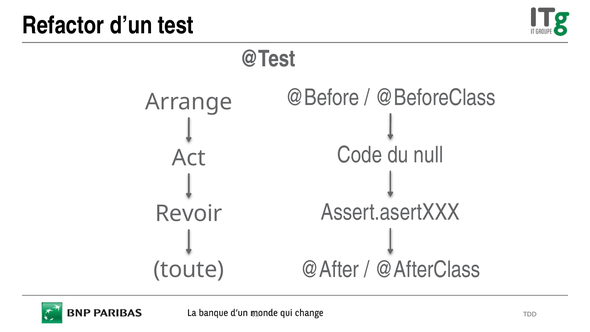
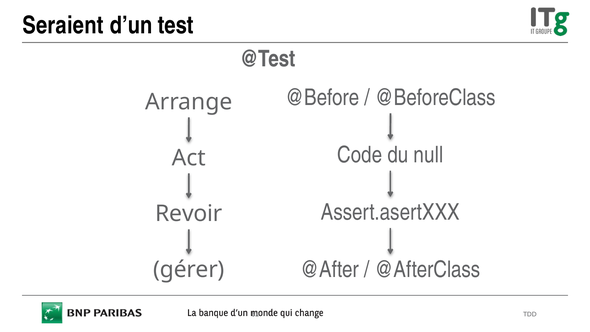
Refactor: Refactor -> Seraient (63, 25)
toute: toute -> gérer (189, 270)
